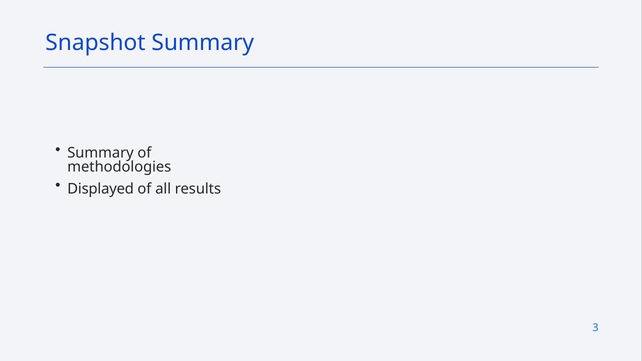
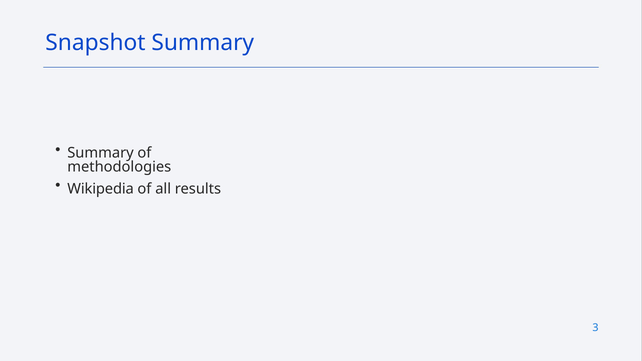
Displayed: Displayed -> Wikipedia (101, 189)
